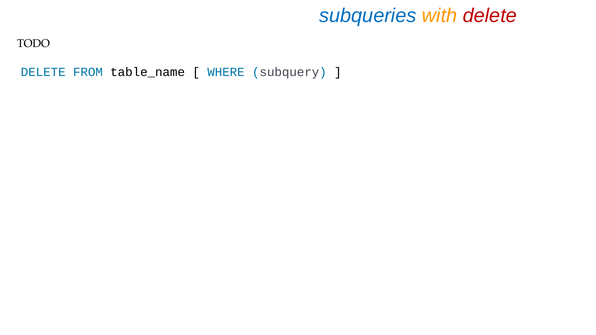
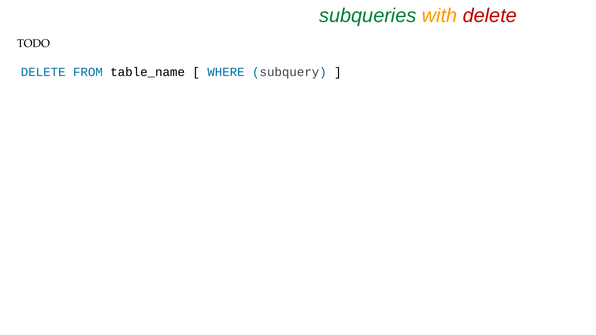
subqueries colour: blue -> green (368, 16)
